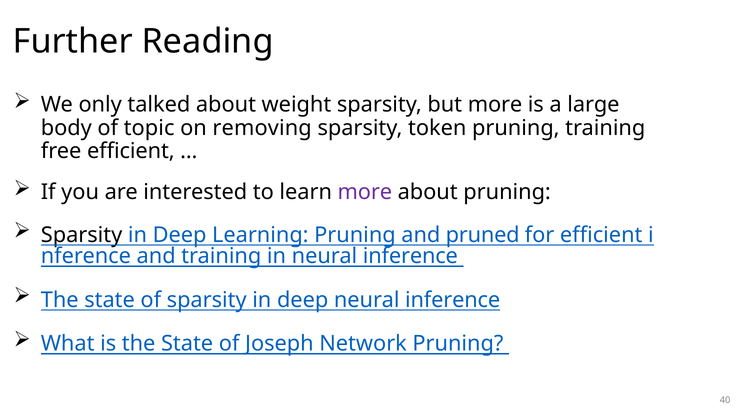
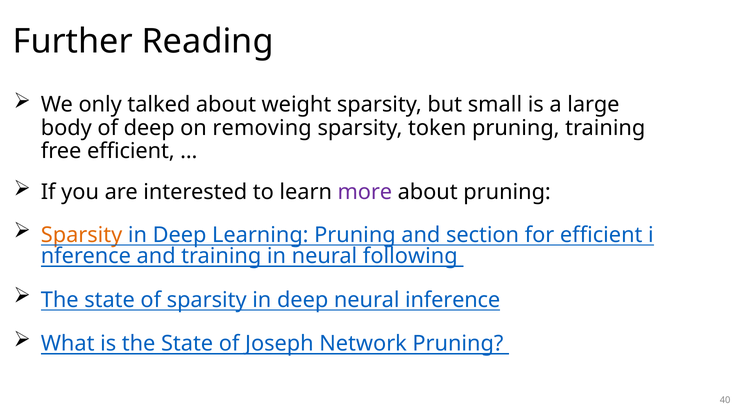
but more: more -> small (495, 104)
of topic: topic -> deep (149, 128)
Sparsity colour: black -> orange (82, 235)
pruned: pruned -> section (483, 235)
in neural inference: inference -> following (410, 256)
